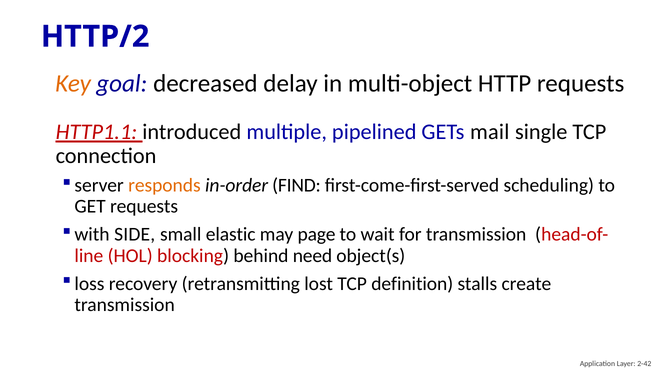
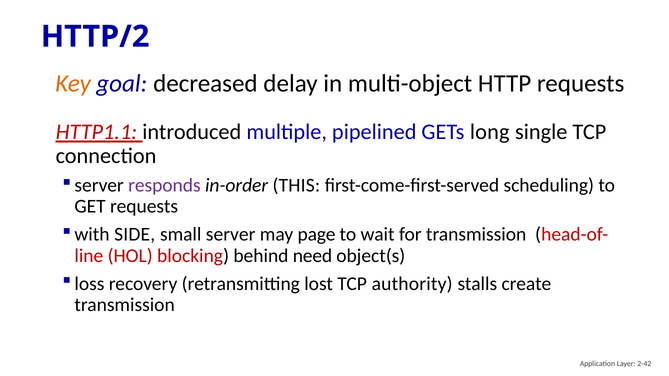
mail: mail -> long (490, 132)
responds colour: orange -> purple (164, 186)
FIND: FIND -> THIS (296, 186)
small elastic: elastic -> server (231, 235)
definition: definition -> authority (412, 284)
